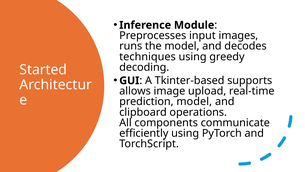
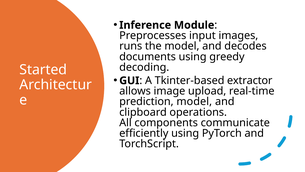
techniques: techniques -> documents (148, 57)
supports: supports -> extractor (250, 80)
